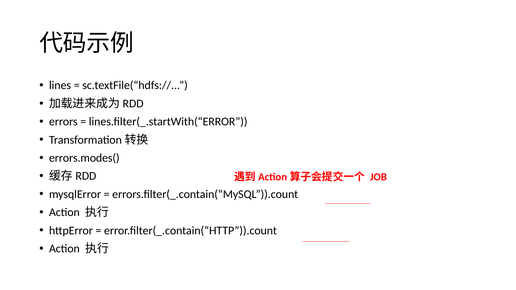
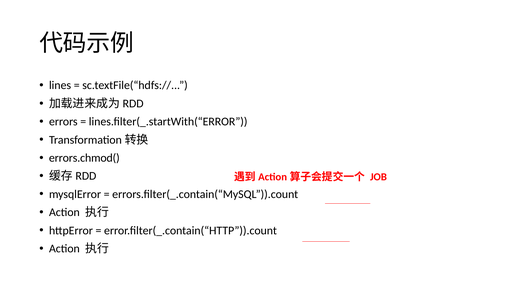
errors.modes(: errors.modes( -> errors.chmod( (84, 158)
